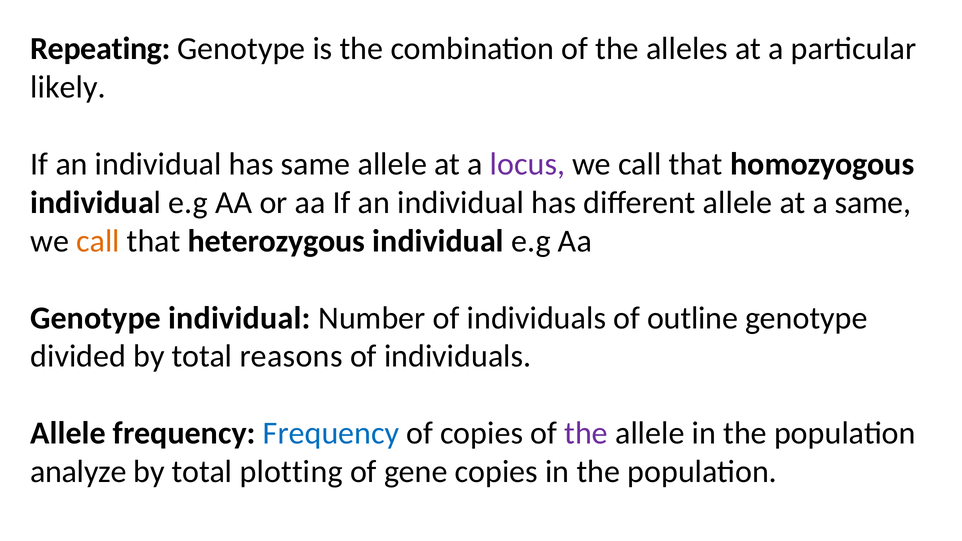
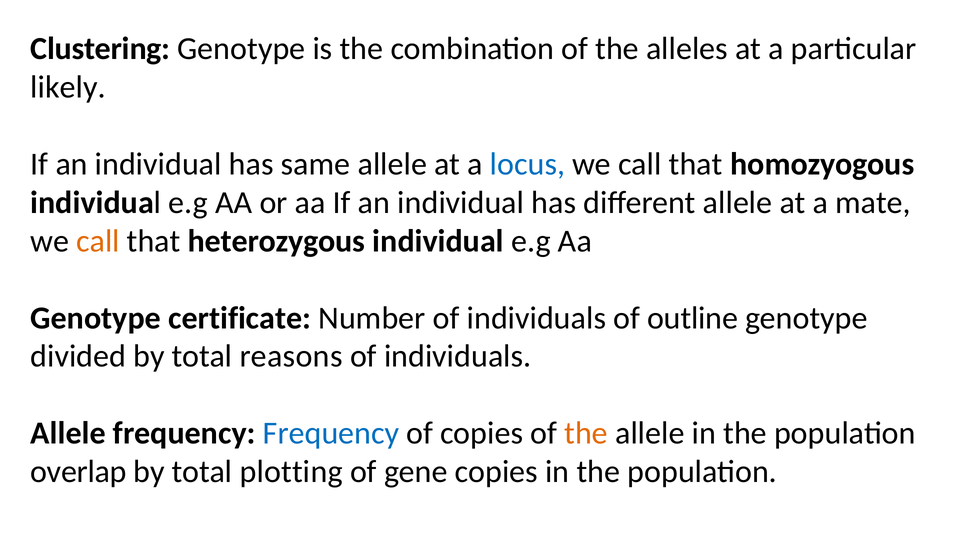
Repeating: Repeating -> Clustering (100, 49)
locus colour: purple -> blue (527, 164)
a same: same -> mate (873, 203)
Genotype individual: individual -> certificate (240, 318)
the colour: purple -> orange (586, 433)
analyze: analyze -> overlap (78, 472)
